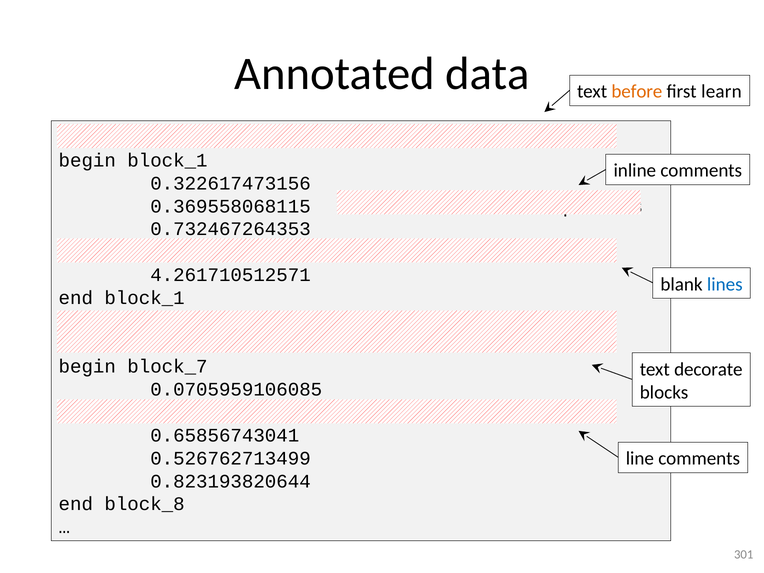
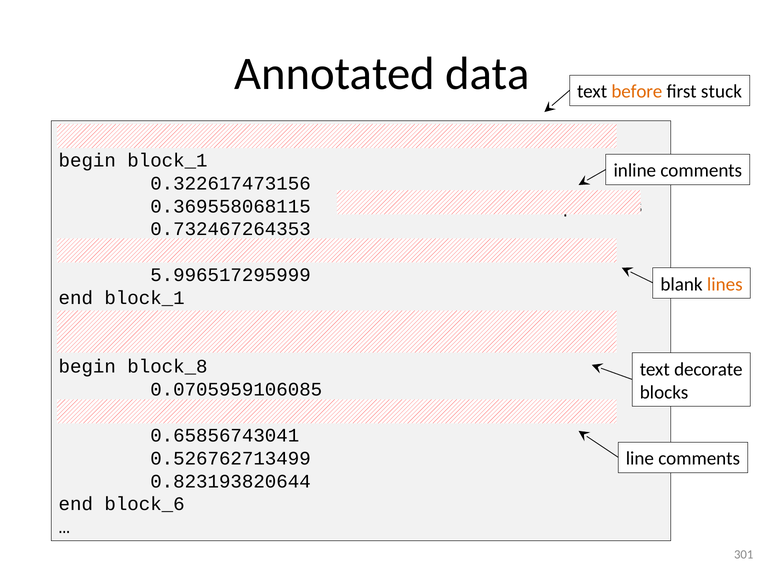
learn: learn -> stuck (721, 92)
4.261710512571: 4.261710512571 -> 5.996517295999 (230, 275)
lines colour: blue -> orange (725, 284)
block_7: block_7 -> block_8 (167, 367)
block_8: block_8 -> block_6 (145, 504)
